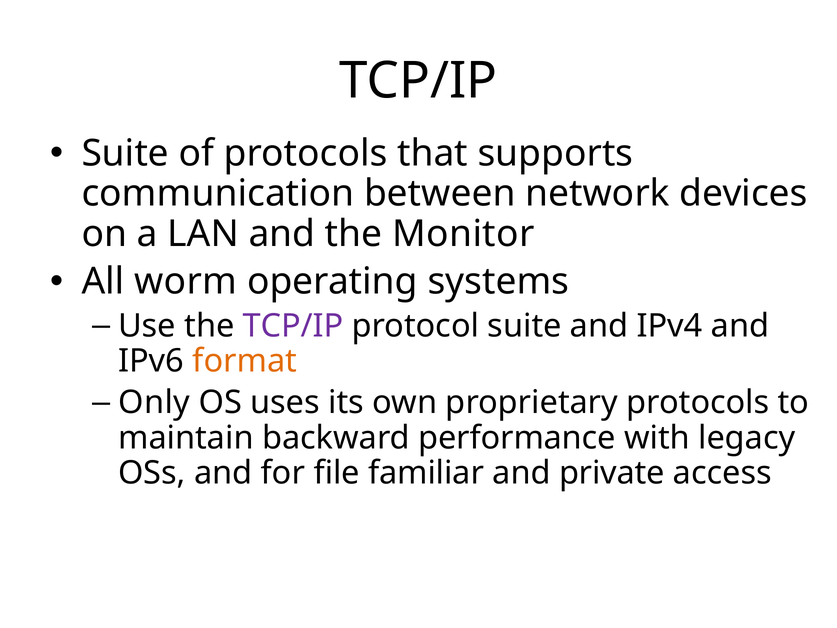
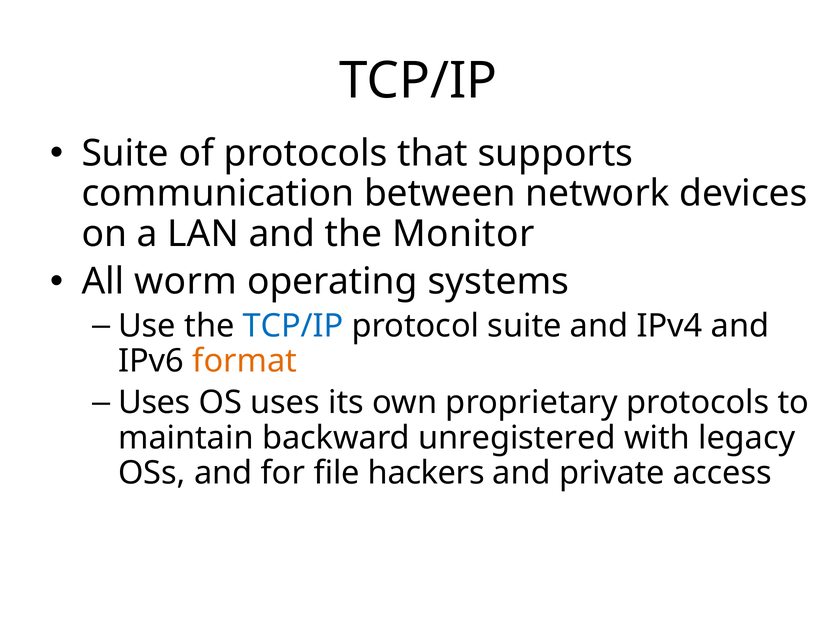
TCP/IP colour: purple -> blue (293, 326)
Only: Only -> Uses (154, 403)
performance: performance -> unregistered (517, 438)
familiar: familiar -> hackers (426, 473)
